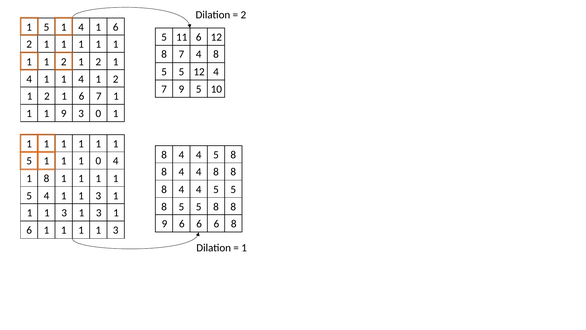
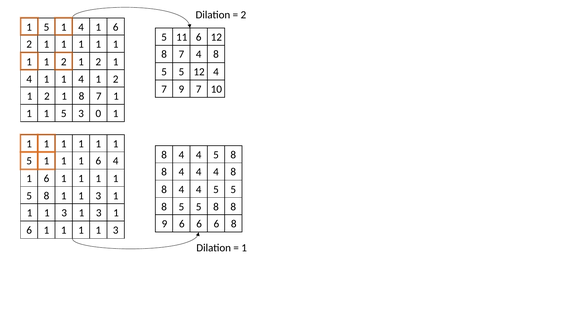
9 5: 5 -> 7 (199, 89)
2 1 6: 6 -> 8 (81, 96)
9: 9 -> 5 (64, 113)
1 1 0: 0 -> 6 (98, 161)
4 4 8: 8 -> 4 (216, 172)
8: 8 -> 6 (46, 178)
4: 4 -> 8 (46, 196)
